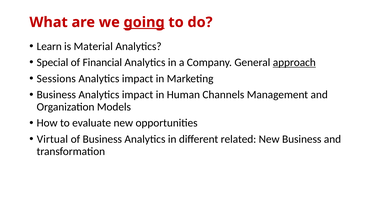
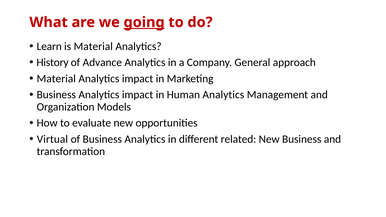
Special: Special -> History (53, 62)
Financial: Financial -> Advance (102, 62)
approach underline: present -> none (294, 62)
Sessions: Sessions -> Material (56, 79)
Human Channels: Channels -> Analytics (223, 95)
